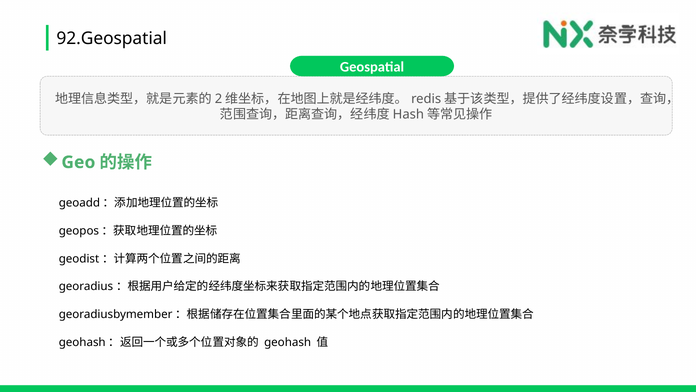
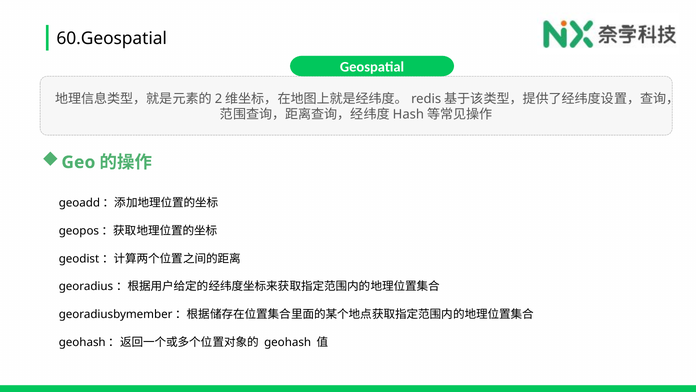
92.Geospatial: 92.Geospatial -> 60.Geospatial (112, 38)
